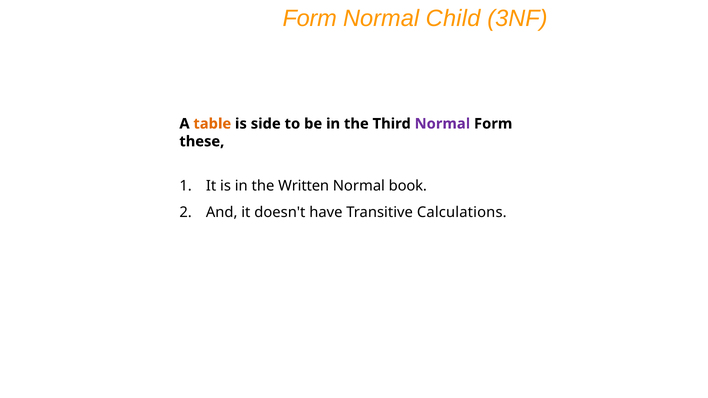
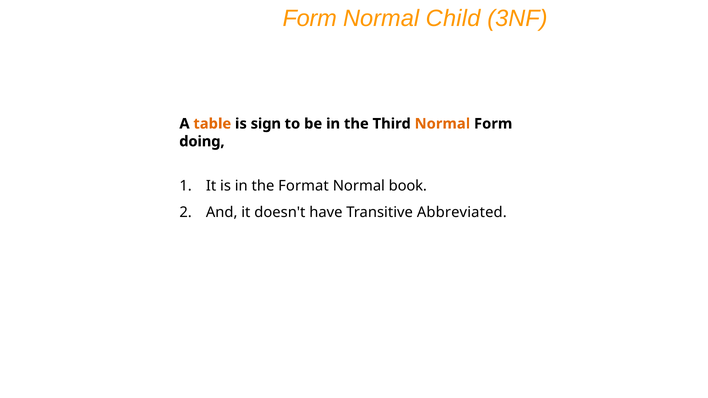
side: side -> sign (266, 124)
Normal colour: purple -> orange (442, 124)
these: these -> doing (202, 142)
Written: Written -> Format (304, 186)
Calculations: Calculations -> Abbreviated (462, 212)
